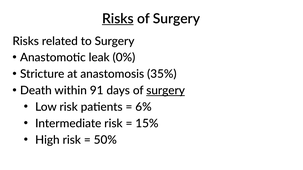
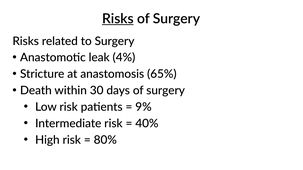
0%: 0% -> 4% (124, 58)
35%: 35% -> 65% (162, 74)
91: 91 -> 30 (97, 91)
surgery underline: present -> none (166, 91)
6%: 6% -> 9% (143, 107)
15%: 15% -> 40% (147, 124)
50%: 50% -> 80% (105, 140)
